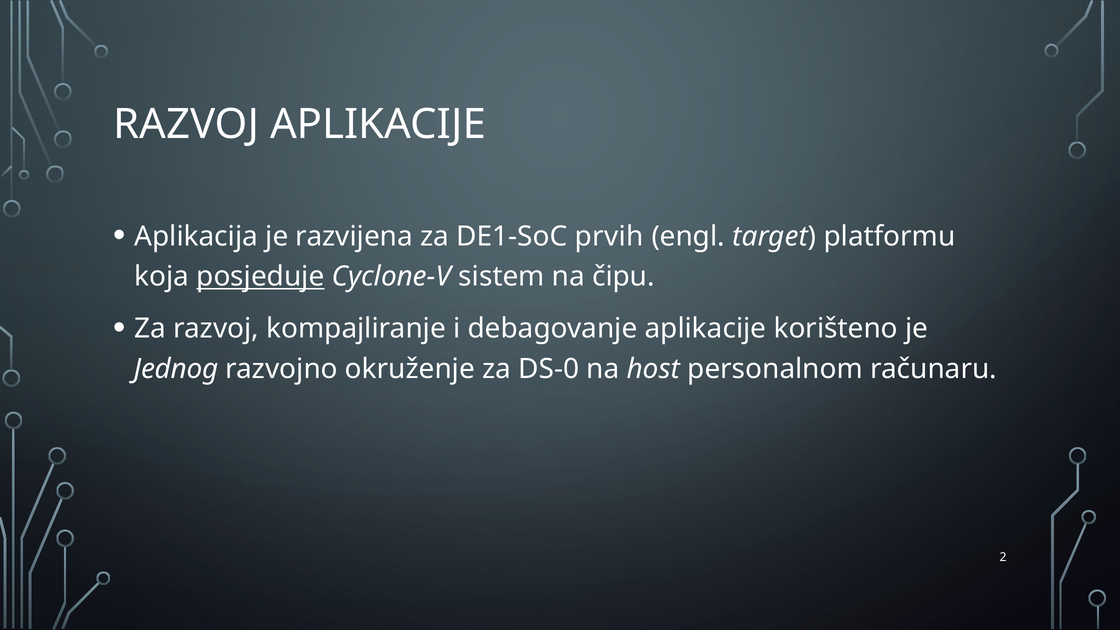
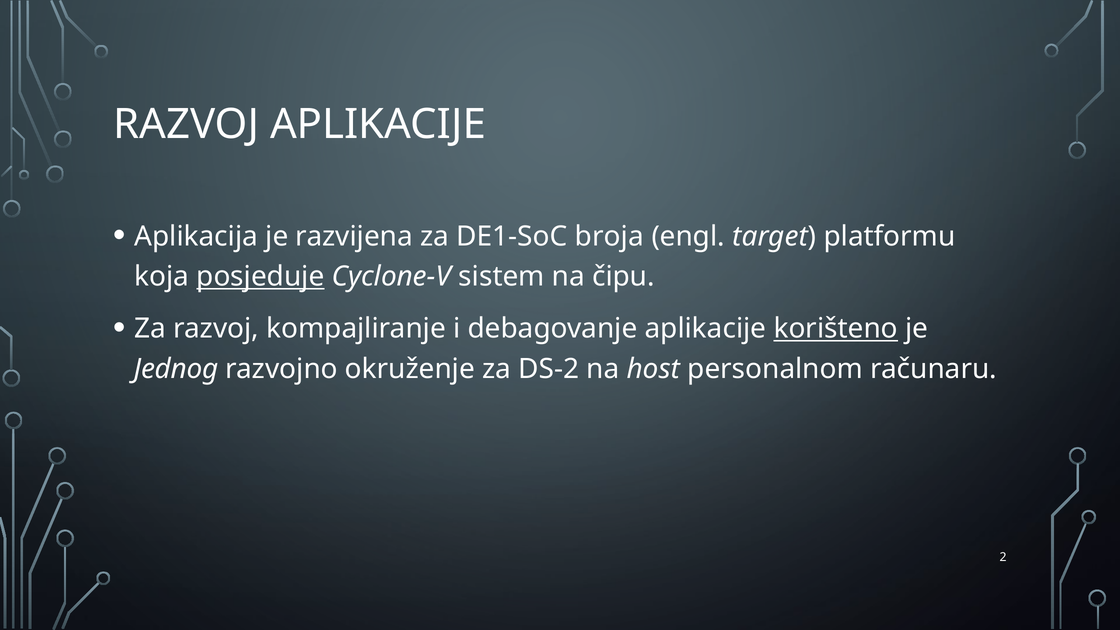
prvih: prvih -> broja (609, 236)
korišteno underline: none -> present (836, 329)
DS-0: DS-0 -> DS-2 (549, 369)
